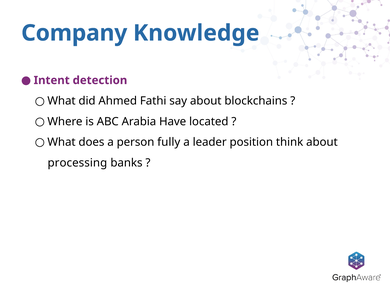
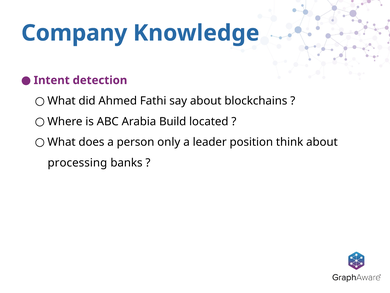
Have: Have -> Build (173, 121)
fully: fully -> only (169, 142)
